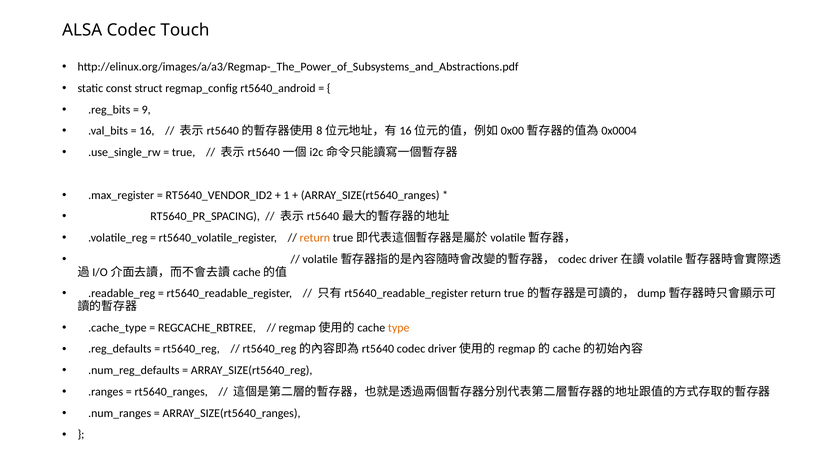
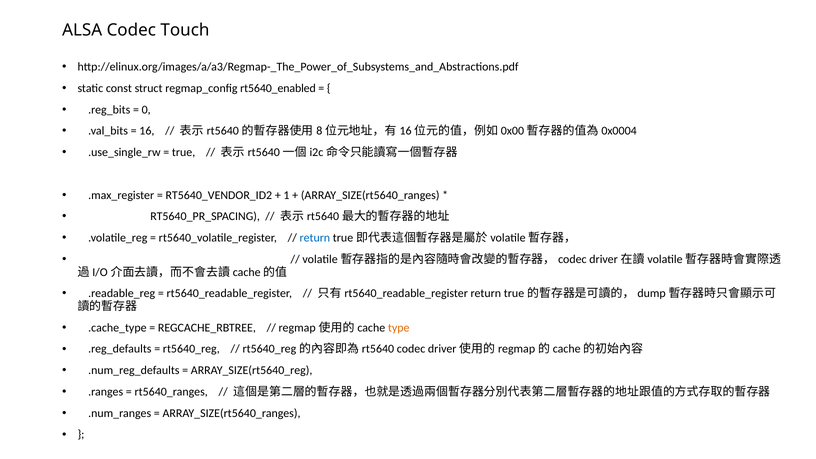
rt5640_android: rt5640_android -> rt5640_enabled (278, 88)
9: 9 -> 0 (146, 110)
return colour: orange -> blue (315, 238)
